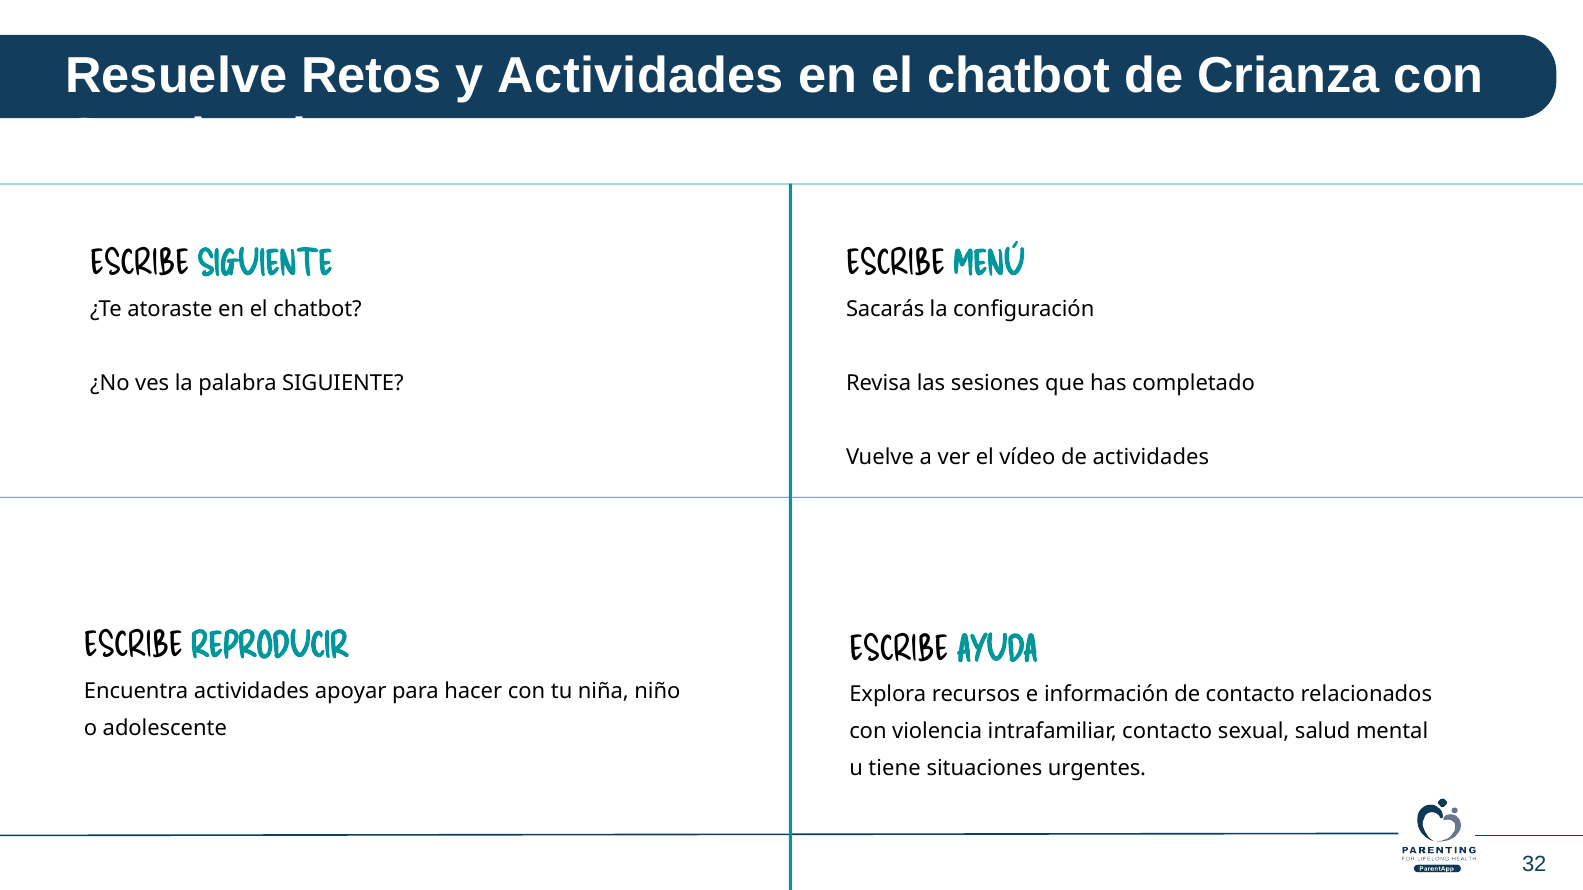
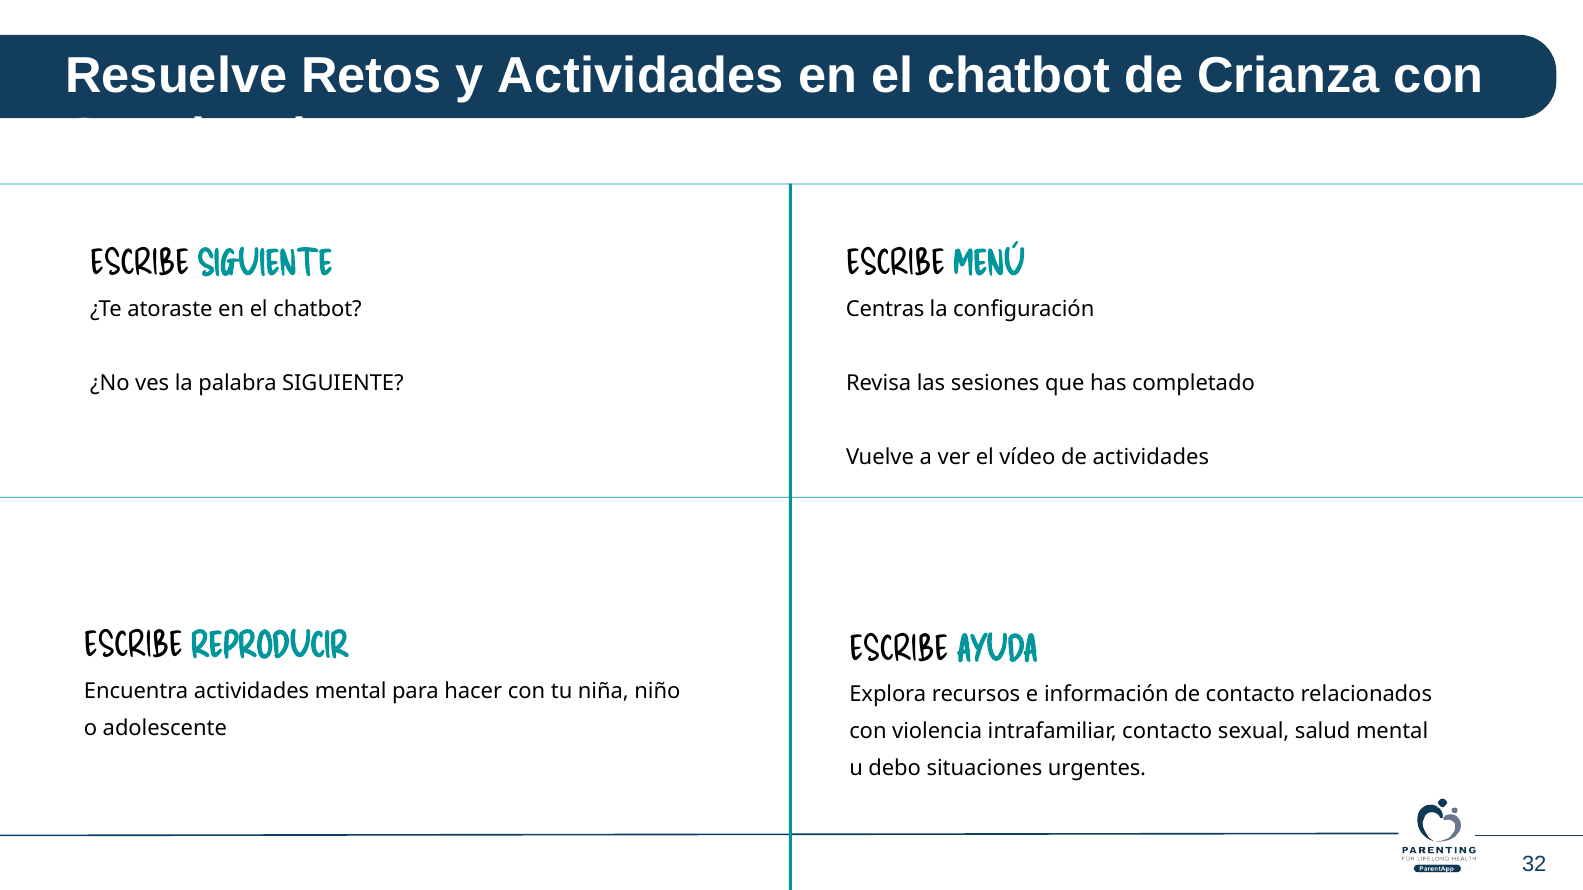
Sacarás: Sacarás -> Centras (885, 309)
actividades apoyar: apoyar -> mental (351, 691)
tiene: tiene -> debo (895, 769)
